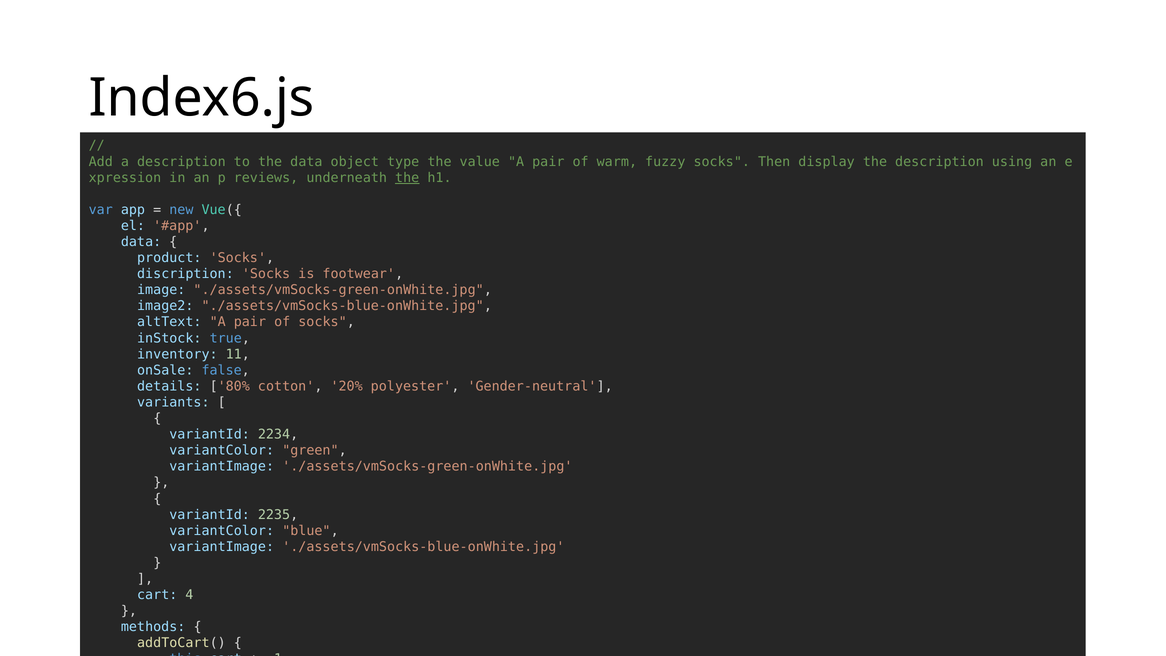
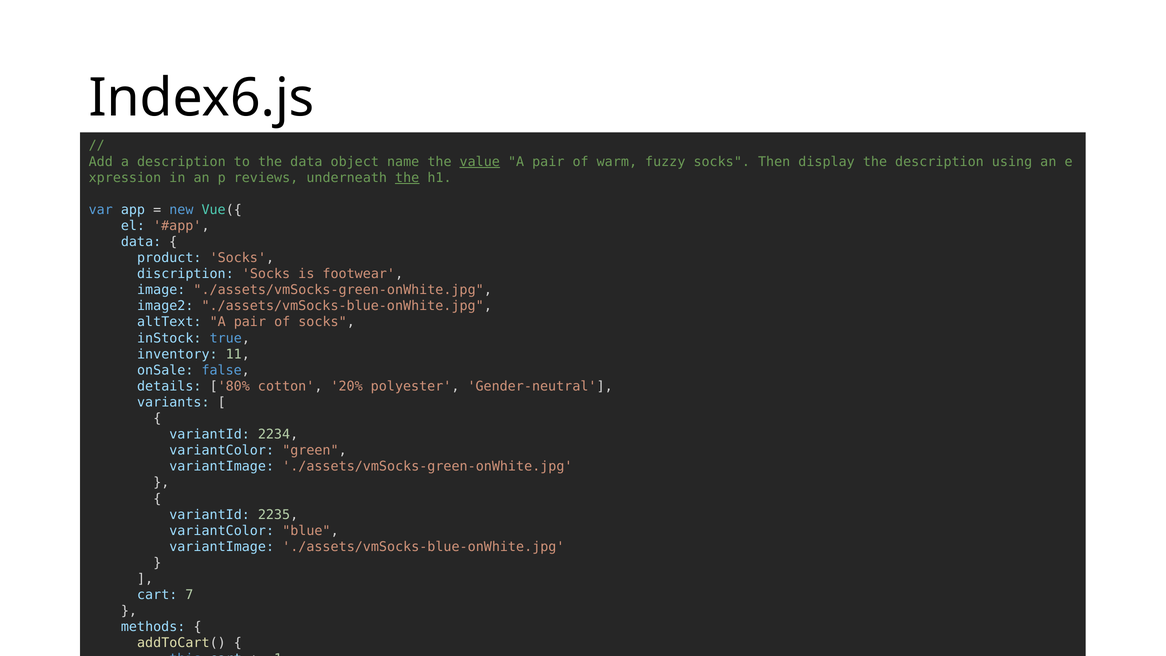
type: type -> name (403, 162)
value underline: none -> present (480, 162)
4: 4 -> 7 (189, 595)
